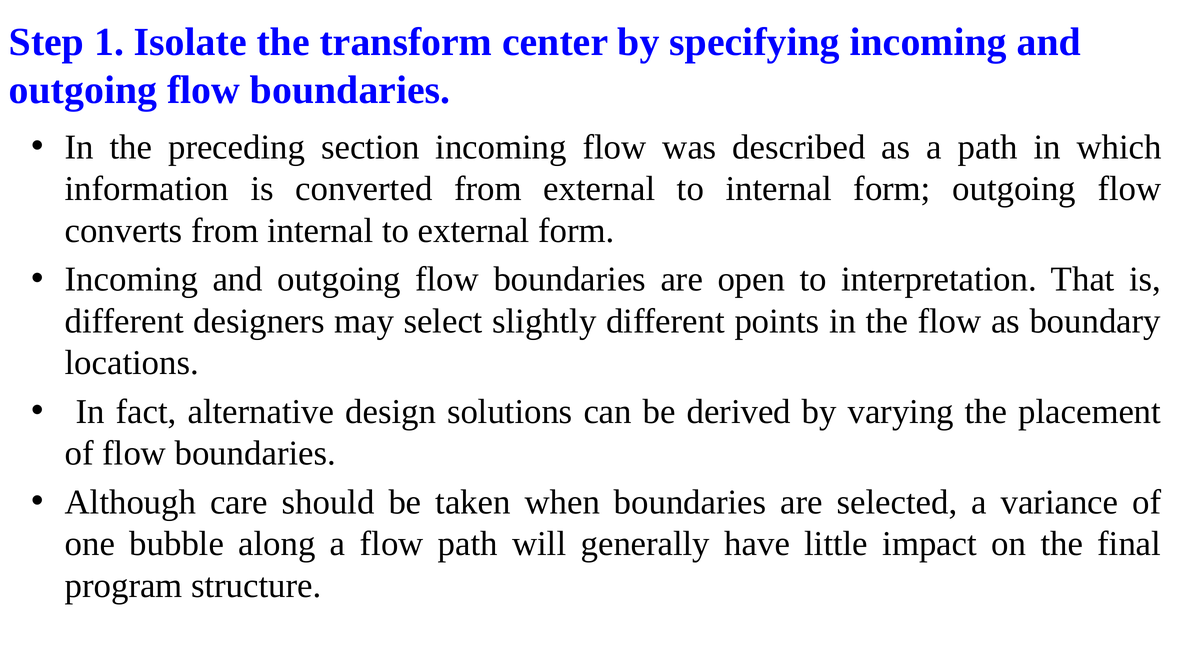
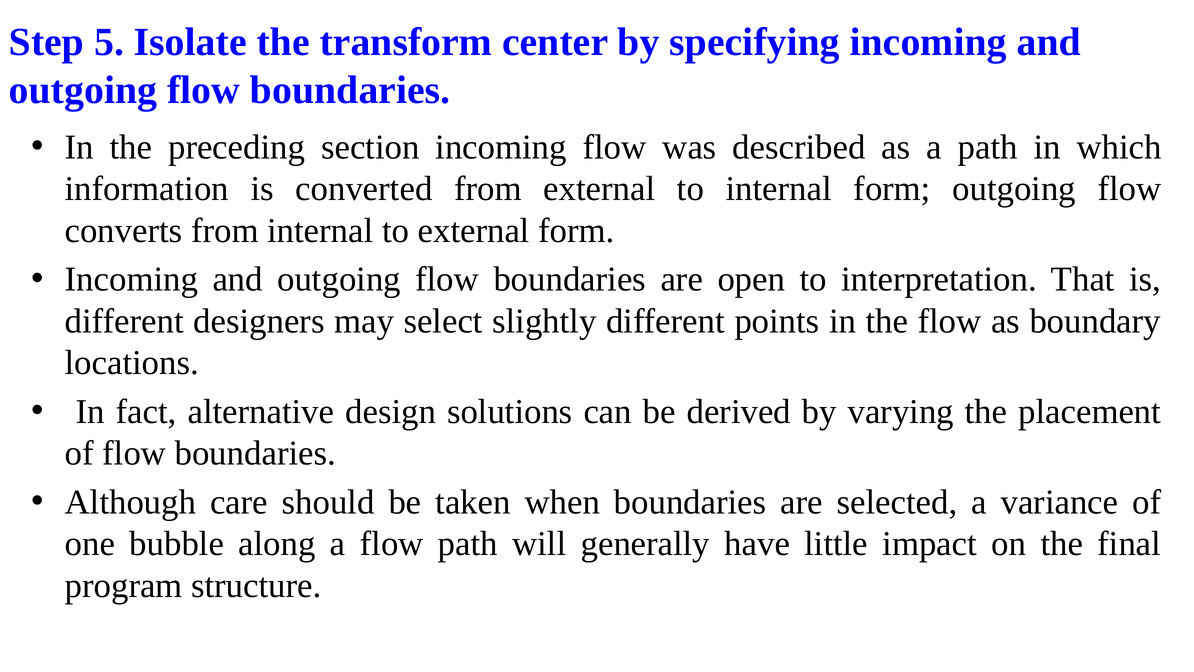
1: 1 -> 5 (109, 42)
